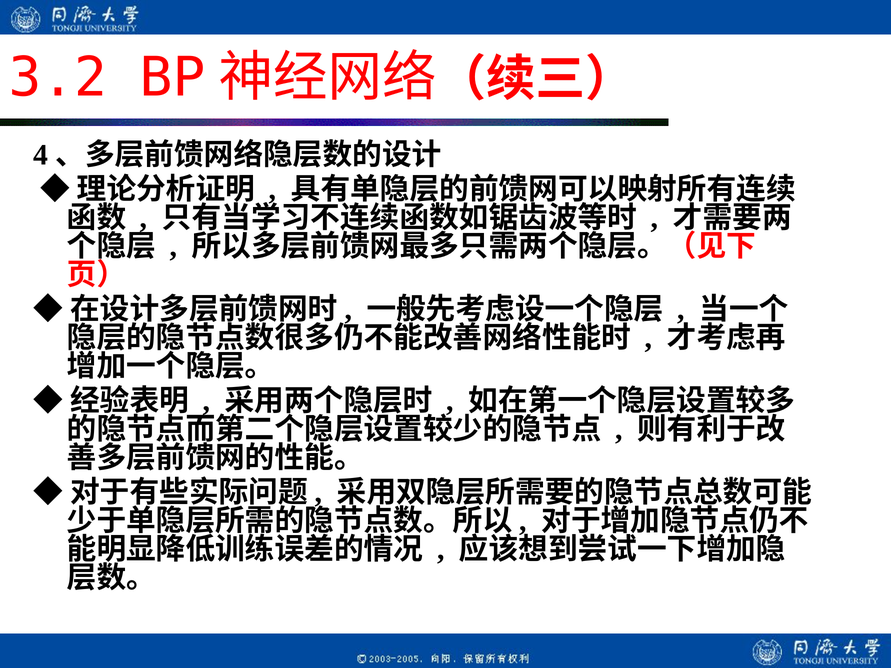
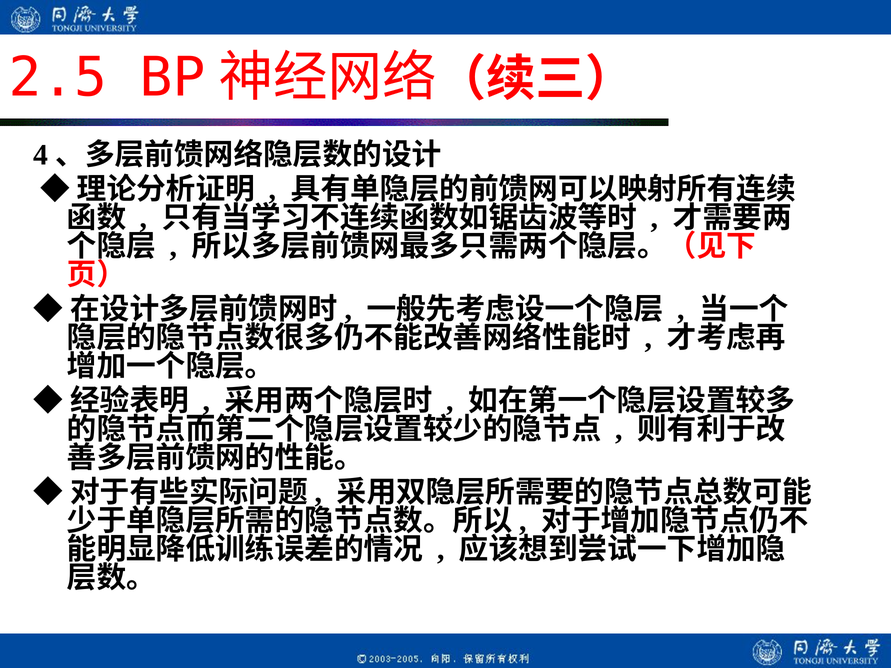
3.2: 3.2 -> 2.5 (58, 78)
